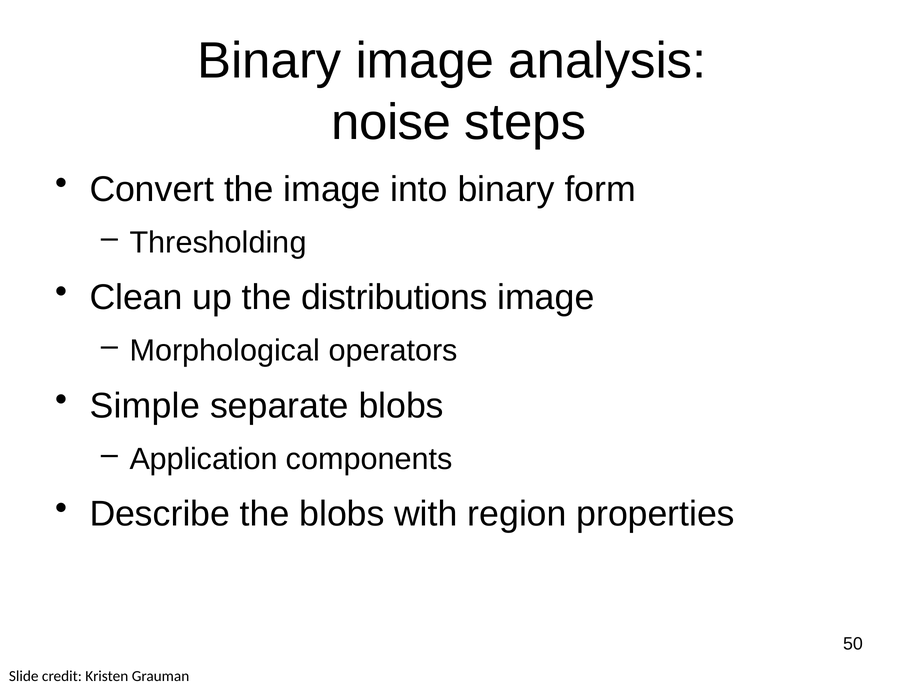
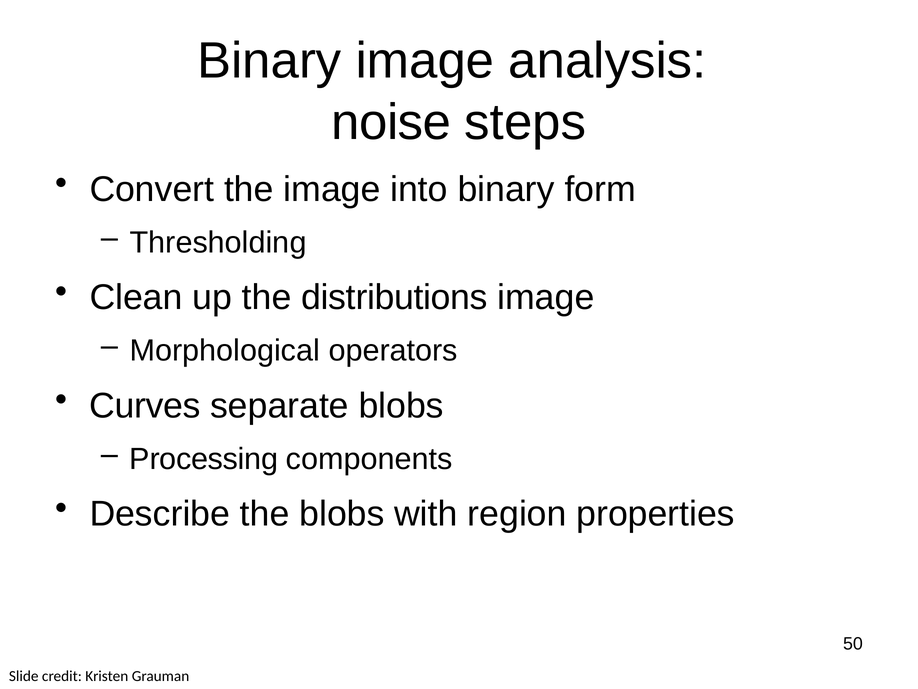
Simple: Simple -> Curves (145, 406)
Application: Application -> Processing (204, 459)
